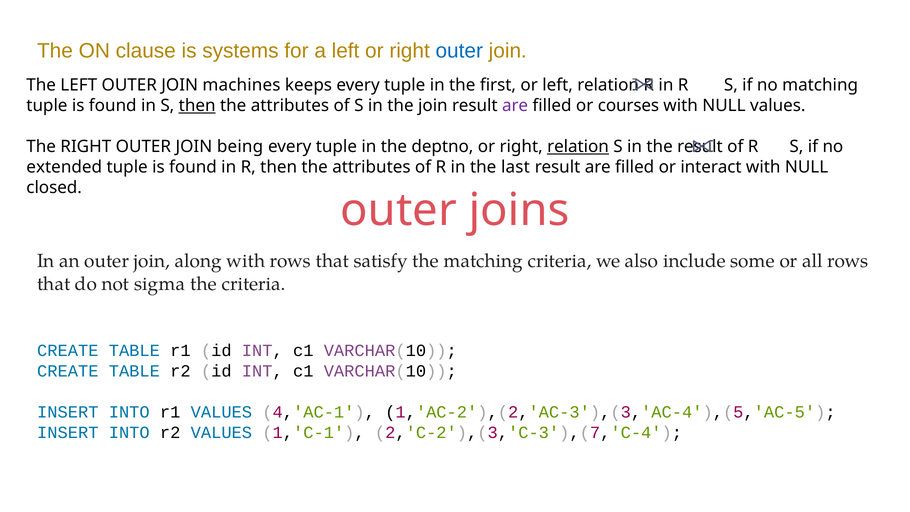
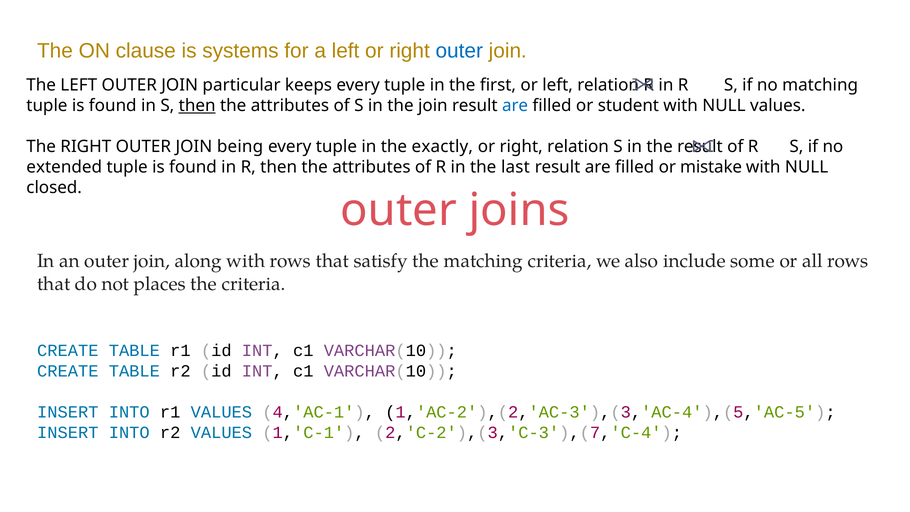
machines: machines -> particular (241, 85)
are colour: purple -> blue (515, 106)
courses: courses -> student (628, 106)
deptno: deptno -> exactly (442, 147)
relation underline: present -> none (578, 147)
interact: interact -> mistake (711, 167)
sigma: sigma -> places (160, 284)
